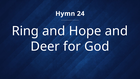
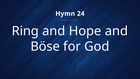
Deer: Deer -> Böse (45, 46)
